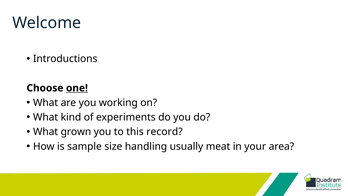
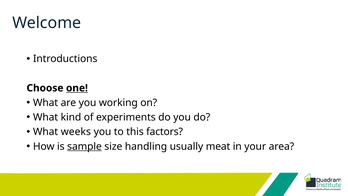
grown: grown -> weeks (76, 132)
record: record -> factors (165, 132)
sample underline: none -> present (84, 146)
